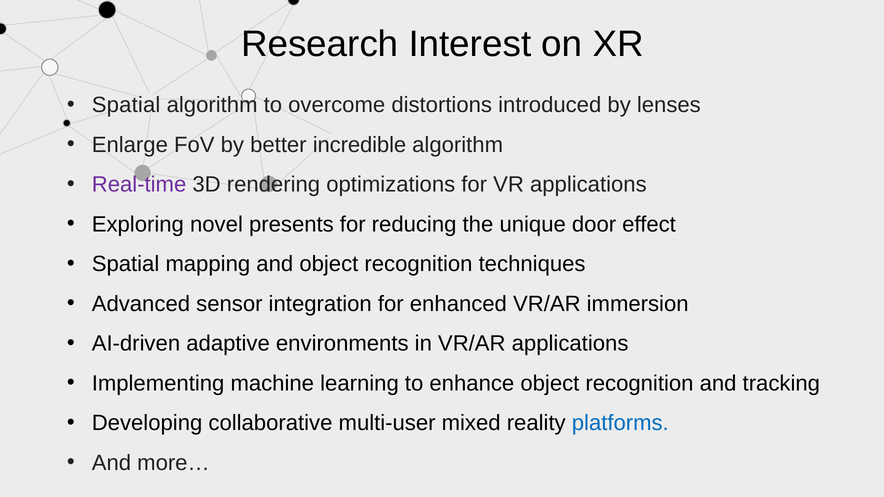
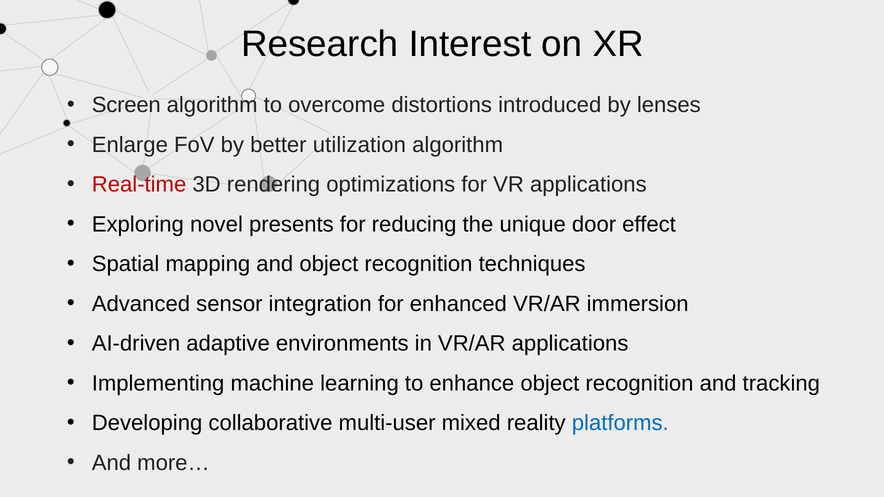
Spatial: Spatial -> Screen (126, 105)
incredible: incredible -> utilization (359, 145)
Real-time colour: purple -> red (139, 185)
